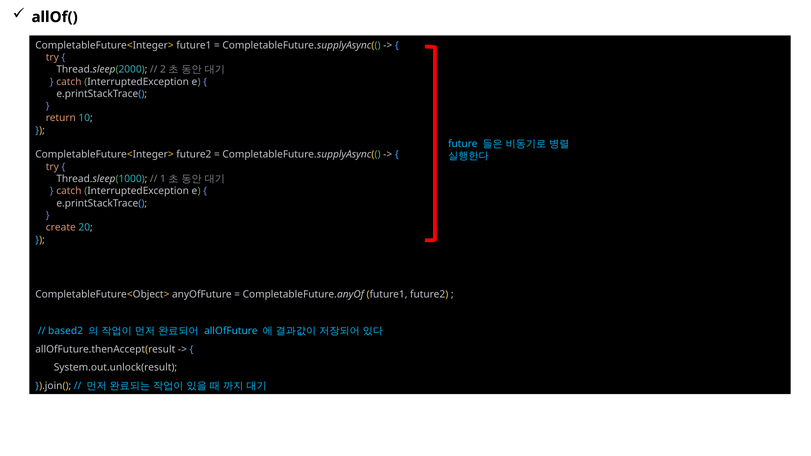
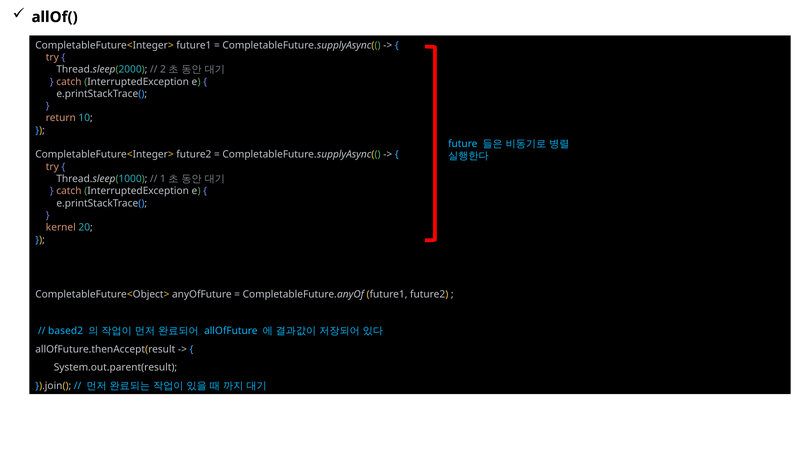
create: create -> kernel (61, 228)
System.out.unlock(result: System.out.unlock(result -> System.out.parent(result (115, 368)
